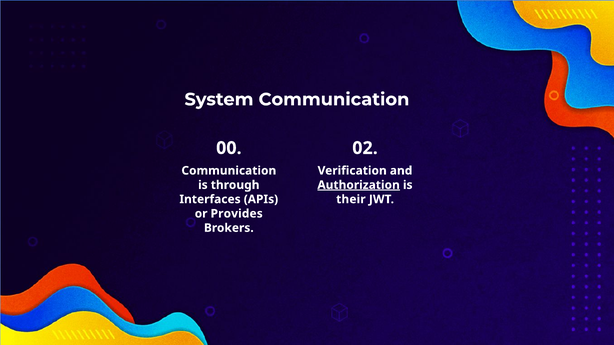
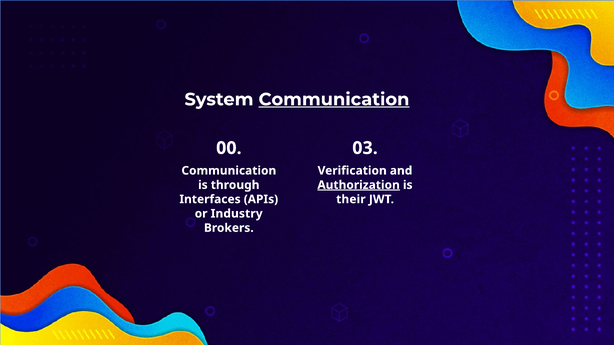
Communication underline: none -> present (334, 100)
02: 02 -> 03 (365, 148)
Provides: Provides -> Industry (237, 214)
